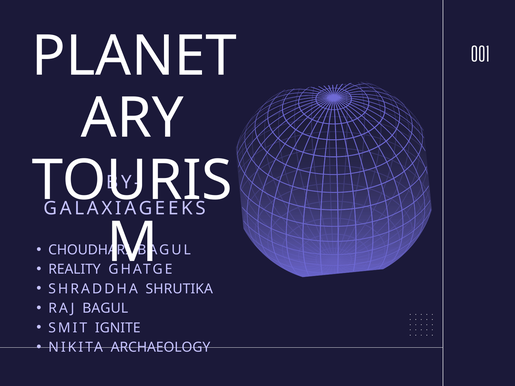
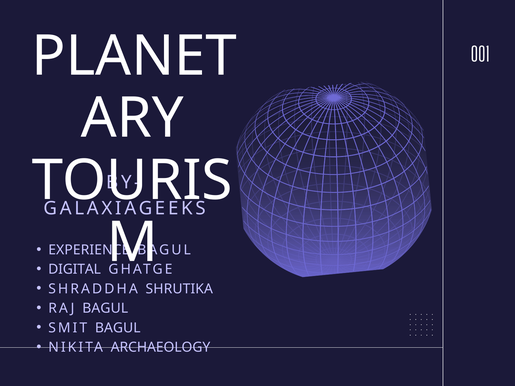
CHOUDHARI: CHOUDHARI -> EXPERIENCE (89, 250)
REALITY: REALITY -> DIGITAL (75, 269)
SMIT IGNITE: IGNITE -> BAGUL (118, 328)
